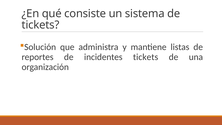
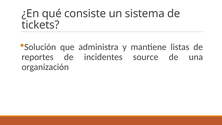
incidentes tickets: tickets -> source (146, 57)
